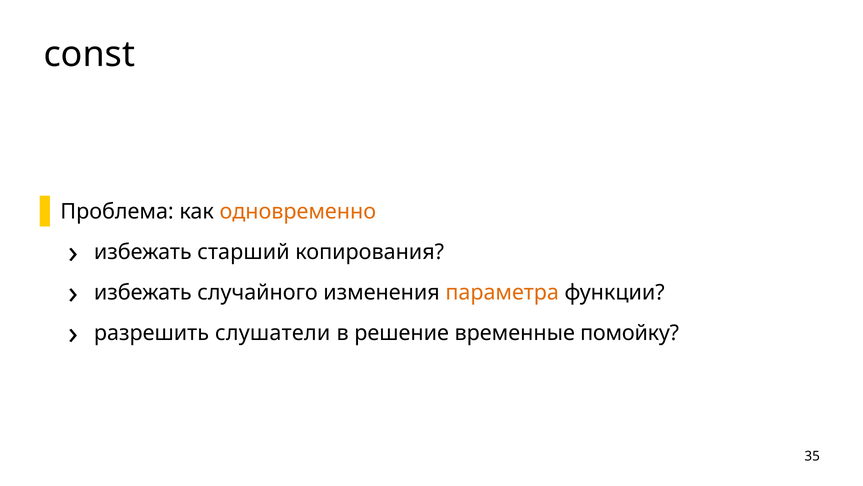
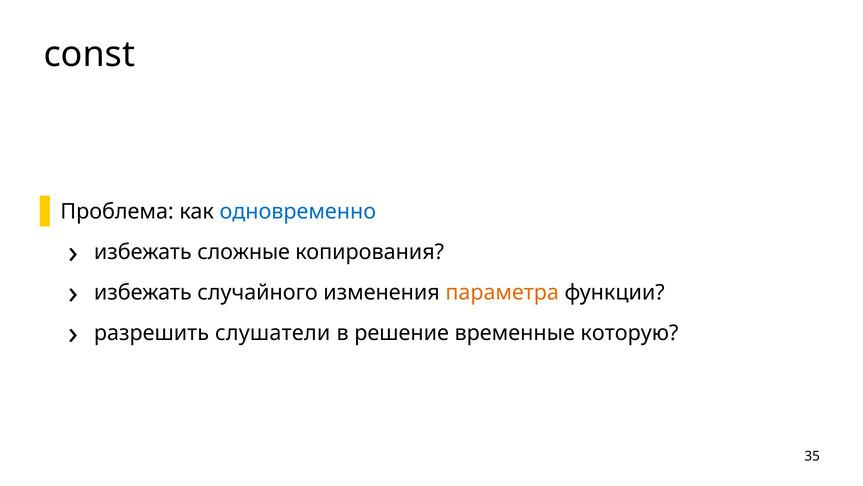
одновременно colour: orange -> blue (298, 211)
старший: старший -> сложные (244, 252)
помойку: помойку -> которую (629, 333)
